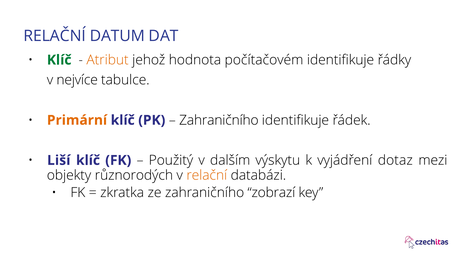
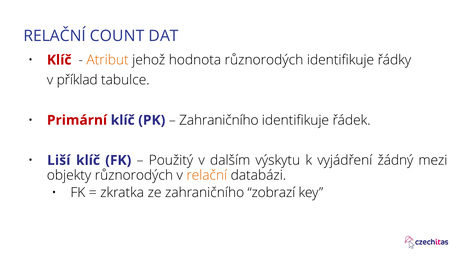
DATUM: DATUM -> COUNT (117, 36)
Klíč colour: green -> red (59, 60)
hodnota počítačovém: počítačovém -> různorodých (264, 60)
nejvíce: nejvíce -> příklad (77, 80)
Primární colour: orange -> red (77, 120)
dotaz: dotaz -> žádný (395, 160)
